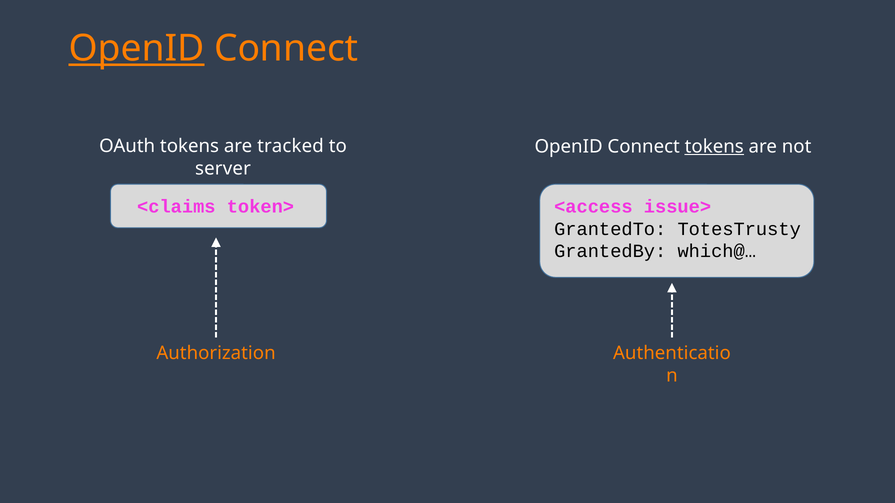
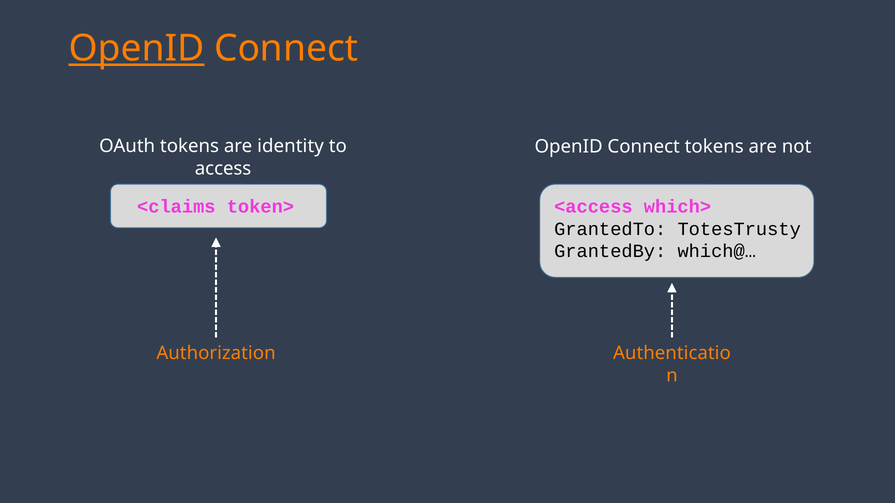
tracked: tracked -> identity (290, 146)
tokens underline: present -> none (714, 146)
server: server -> access (223, 169)
issue>: issue> -> which> (677, 207)
